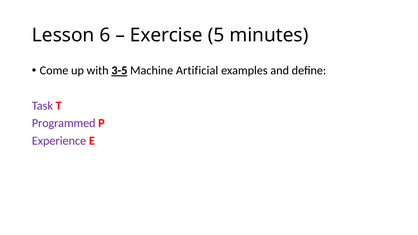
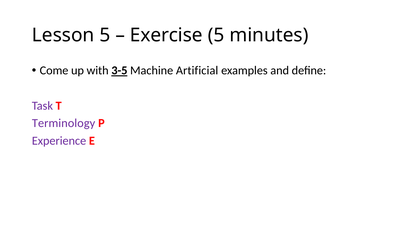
Lesson 6: 6 -> 5 (105, 35)
Programmed: Programmed -> Terminology (64, 123)
